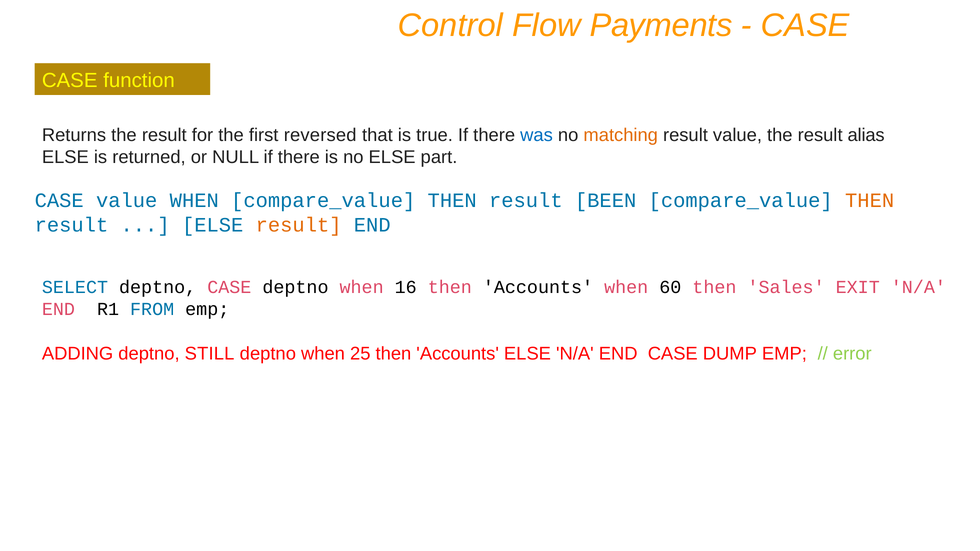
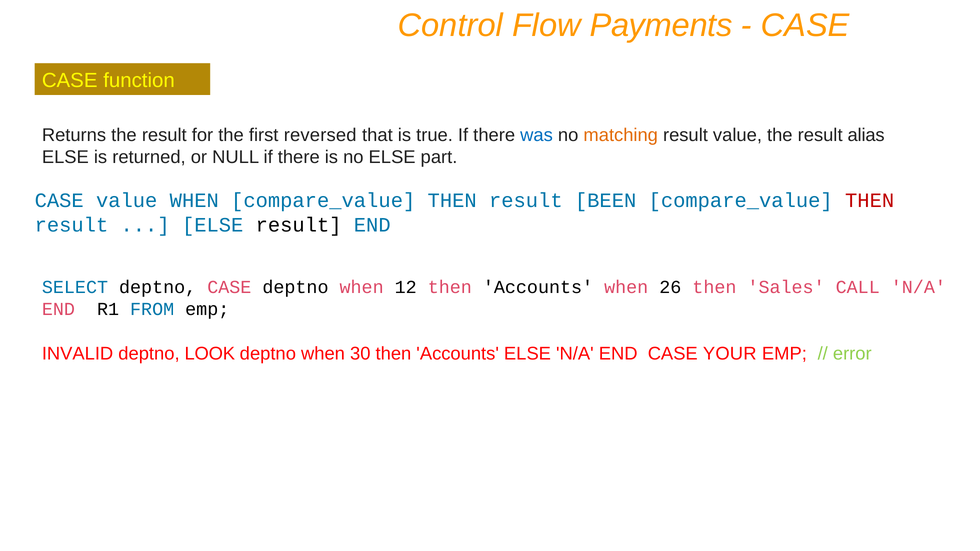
THEN colour: orange -> red (870, 201)
result colour: orange -> black (299, 225)
16: 16 -> 12 (406, 287)
60: 60 -> 26 (670, 287)
EXIT: EXIT -> CALL (858, 287)
ADDING: ADDING -> INVALID (78, 354)
STILL: STILL -> LOOK (210, 354)
25: 25 -> 30 (360, 354)
DUMP: DUMP -> YOUR (730, 354)
